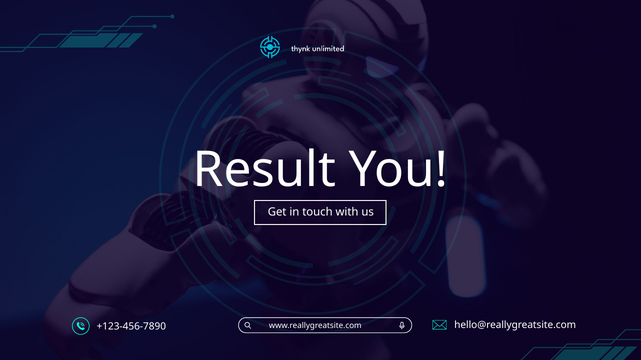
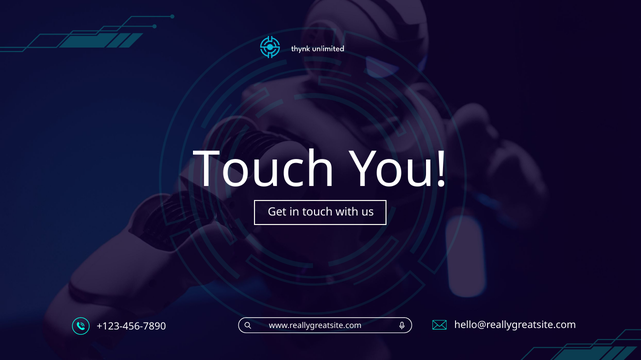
Result: Result -> Touch (264, 170)
